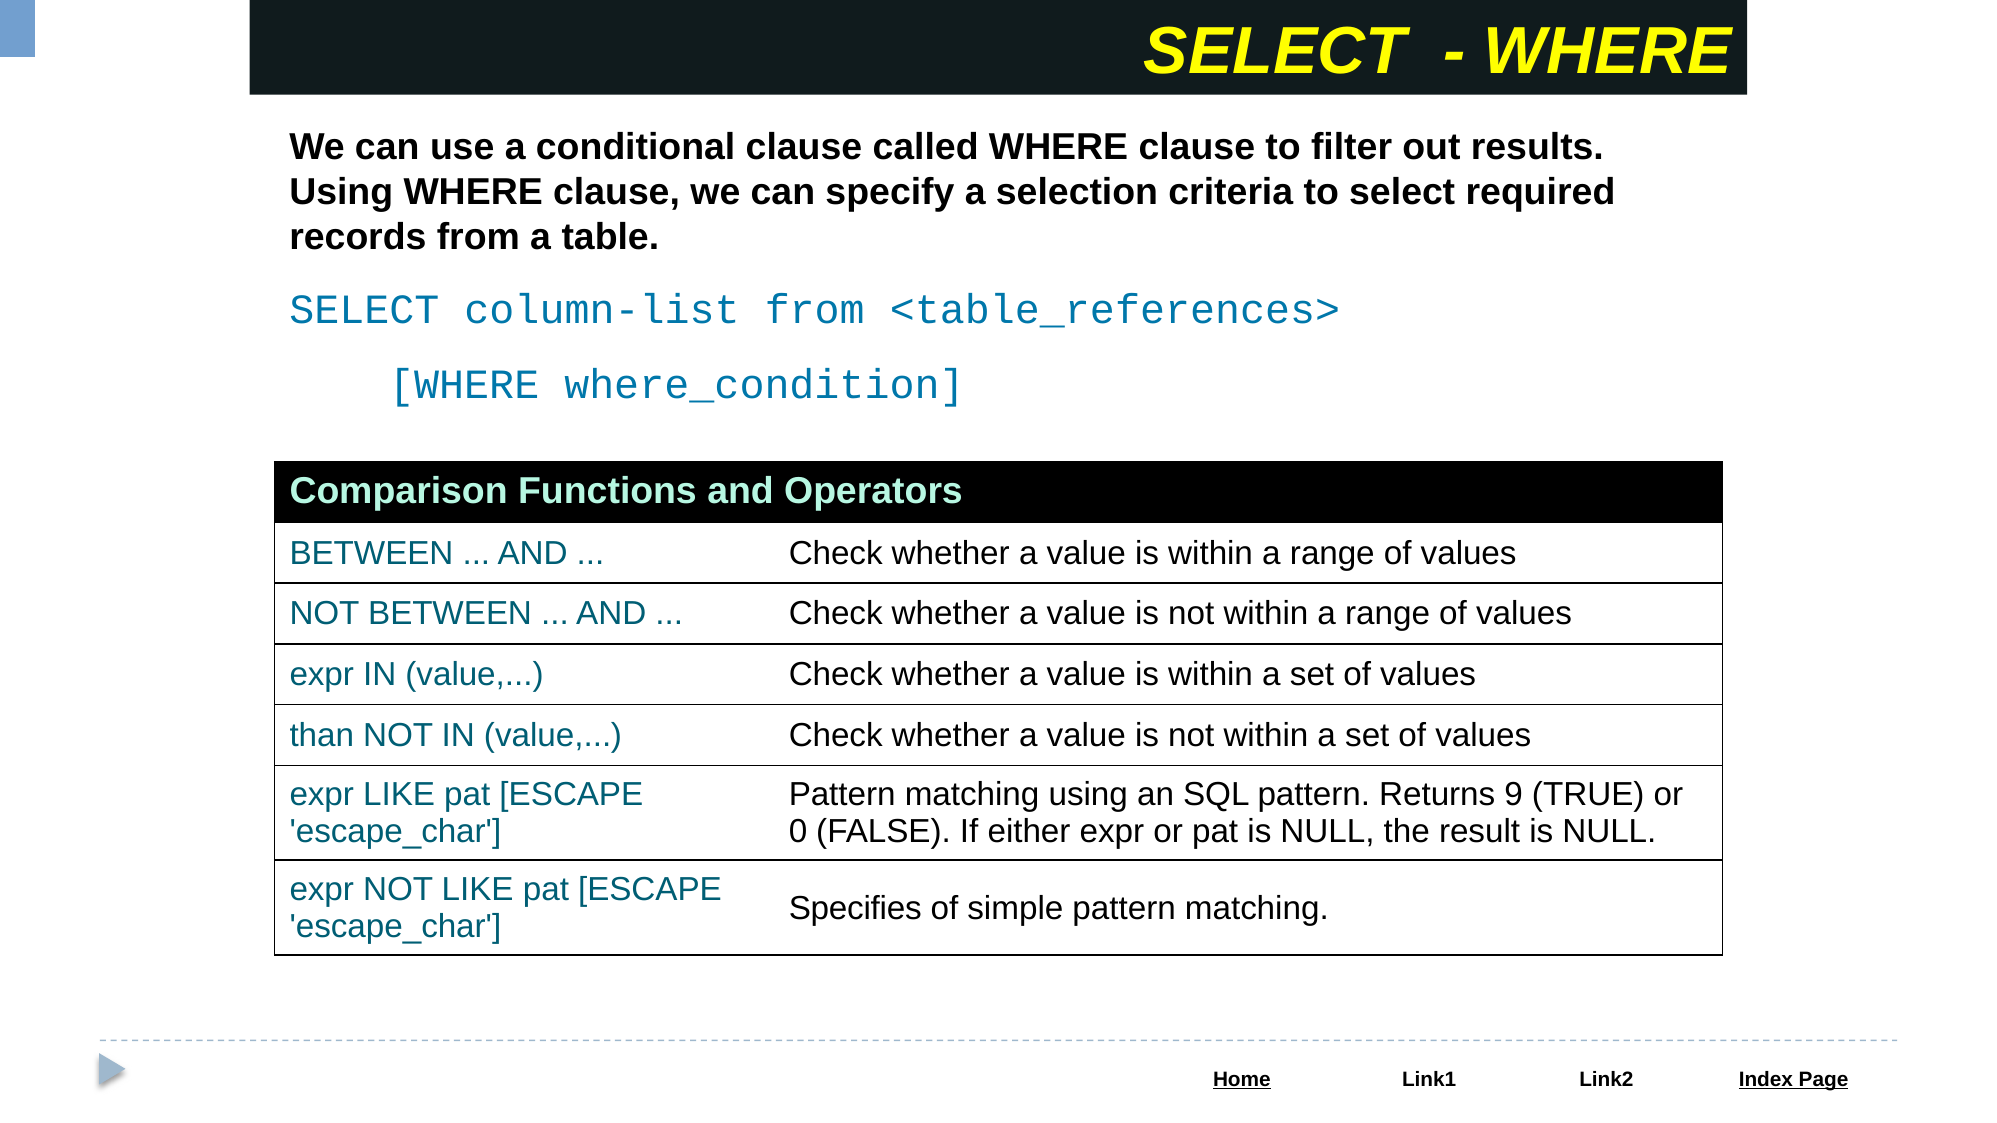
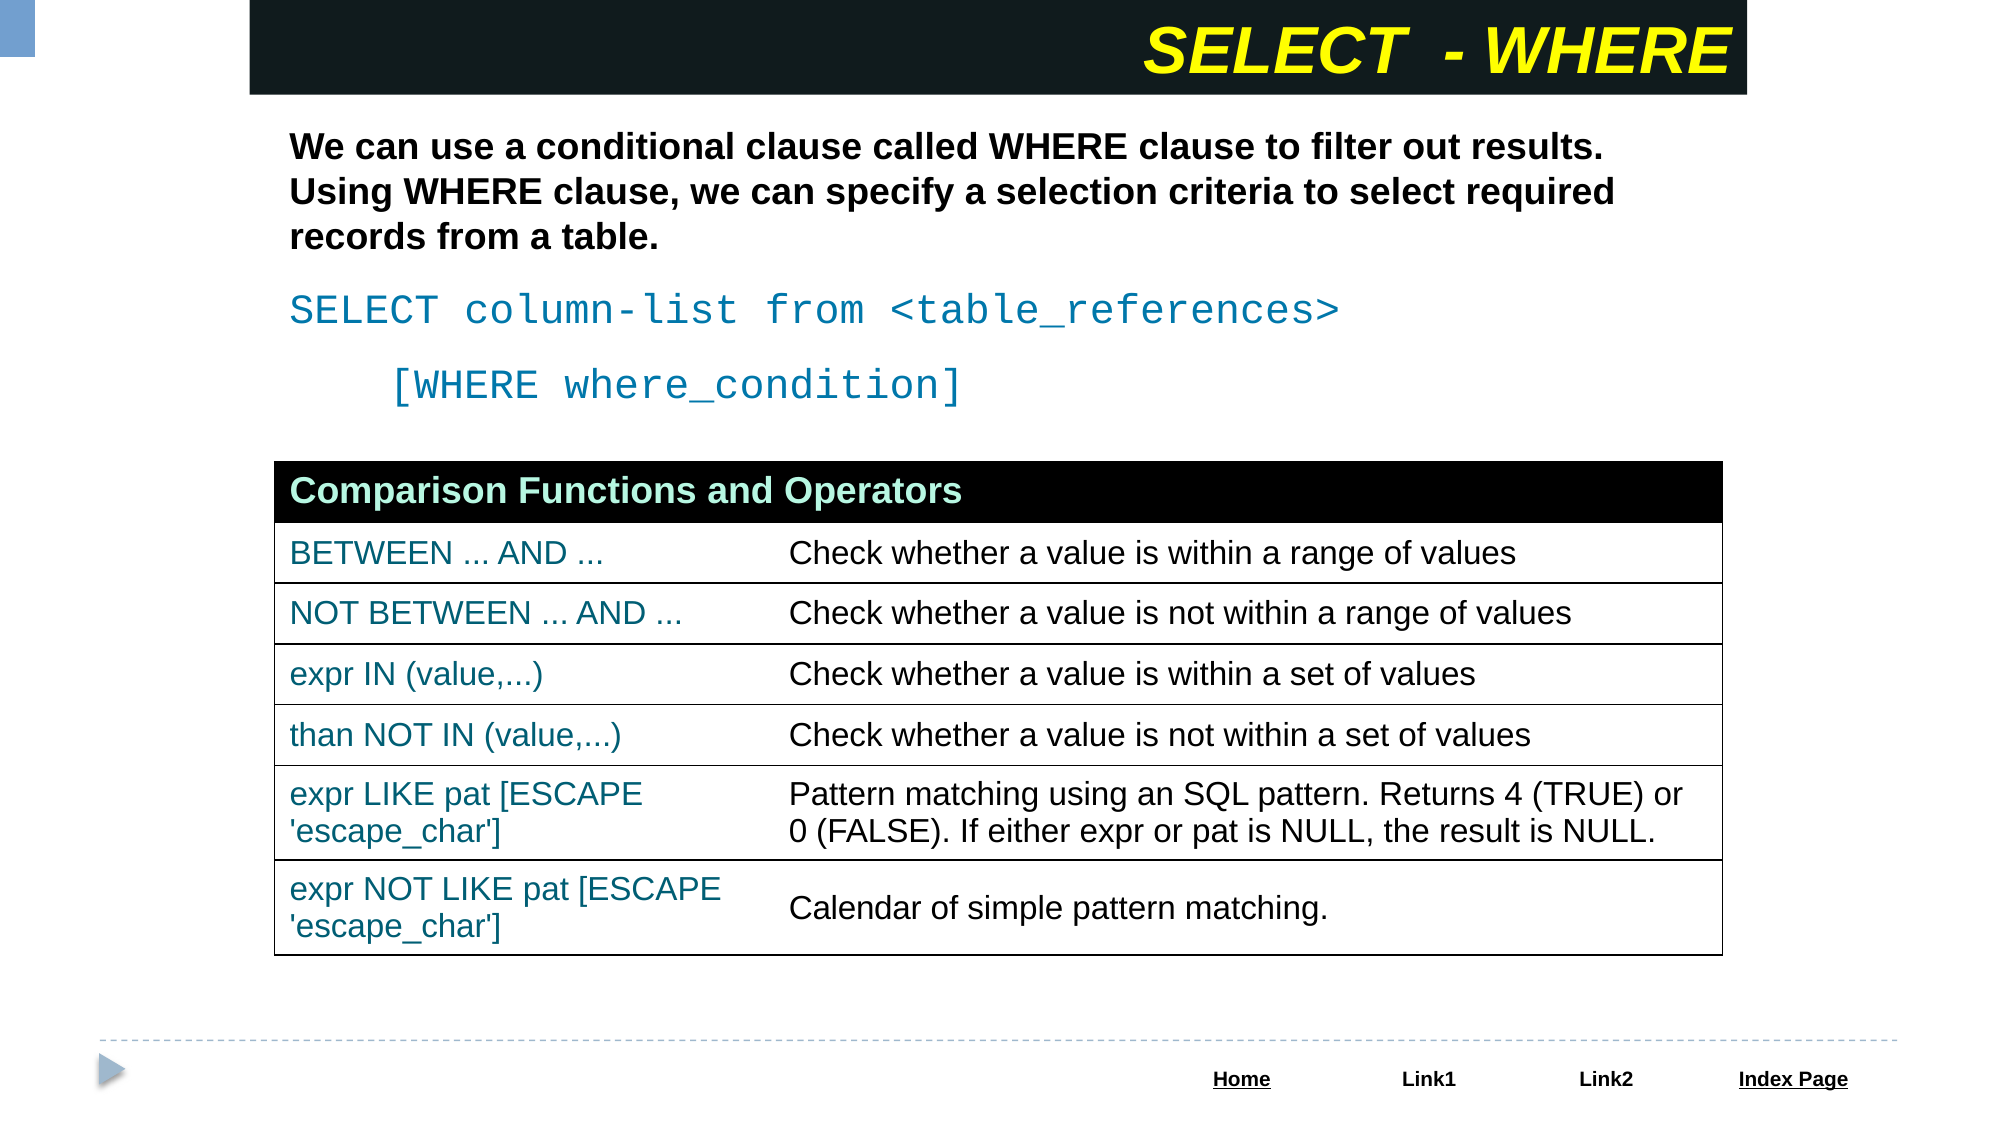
9: 9 -> 4 (1514, 795)
Specifies: Specifies -> Calendar (855, 908)
